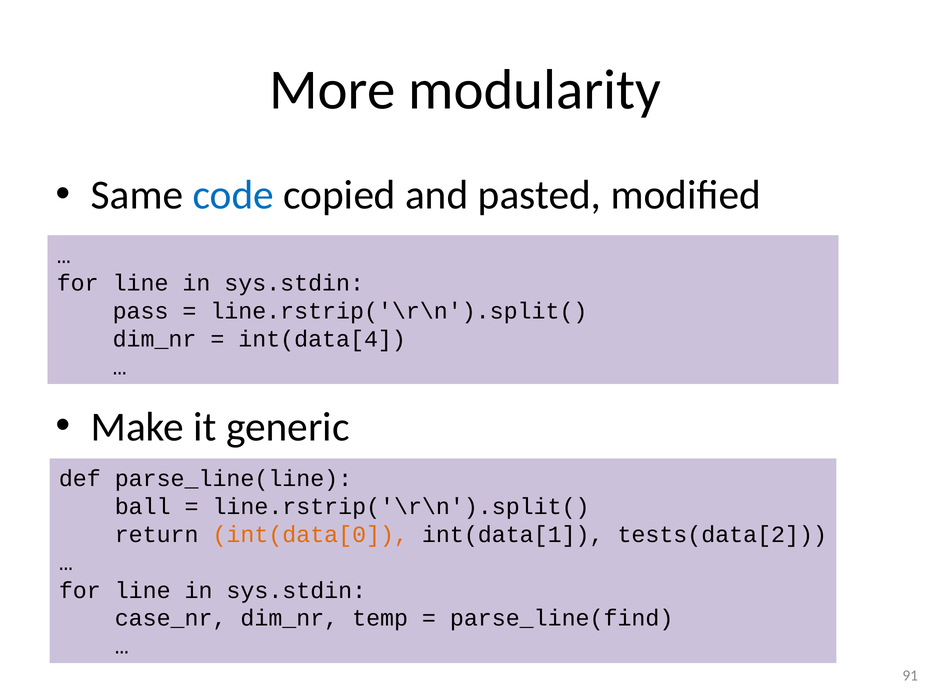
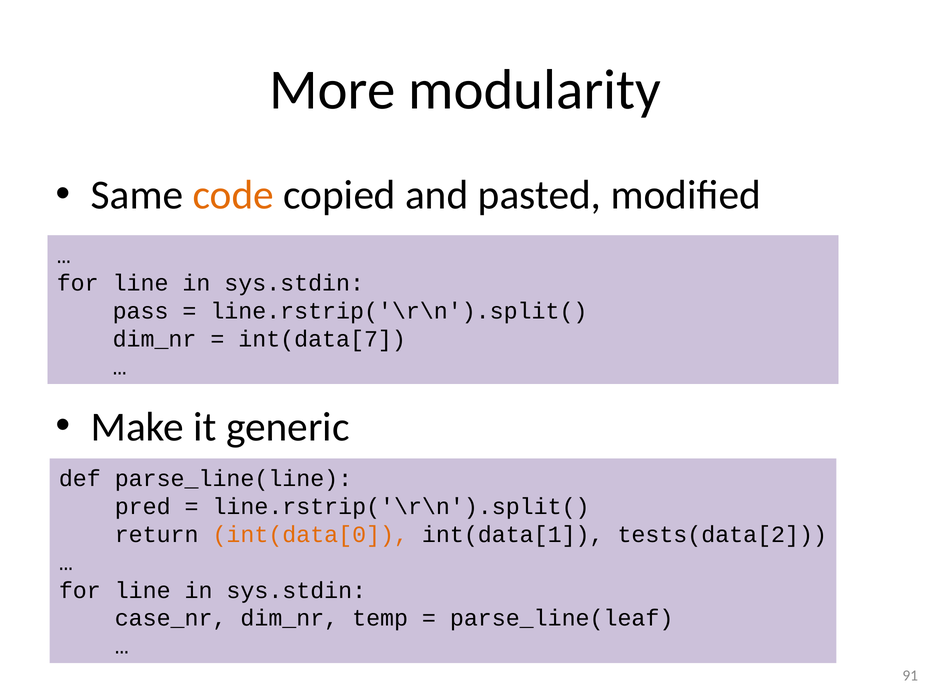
code colour: blue -> orange (233, 195)
int(data[4: int(data[4 -> int(data[7 (322, 339)
ball: ball -> pred (143, 507)
parse_line(find: parse_line(find -> parse_line(leaf (562, 618)
